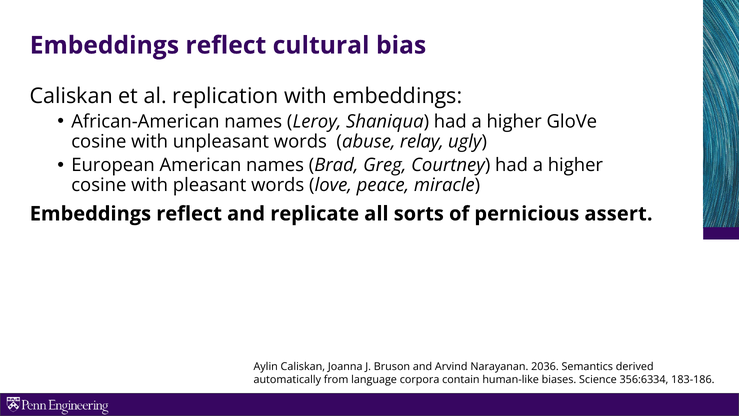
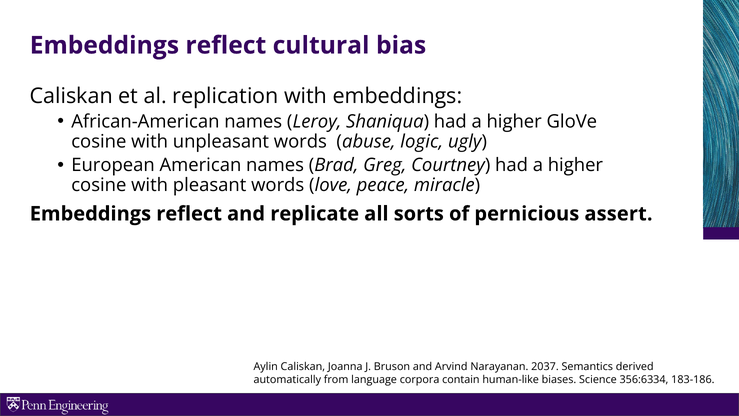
relay: relay -> logic (422, 141)
2036: 2036 -> 2037 (545, 366)
